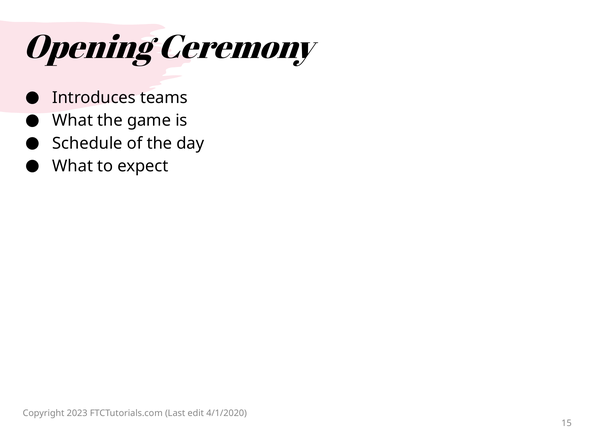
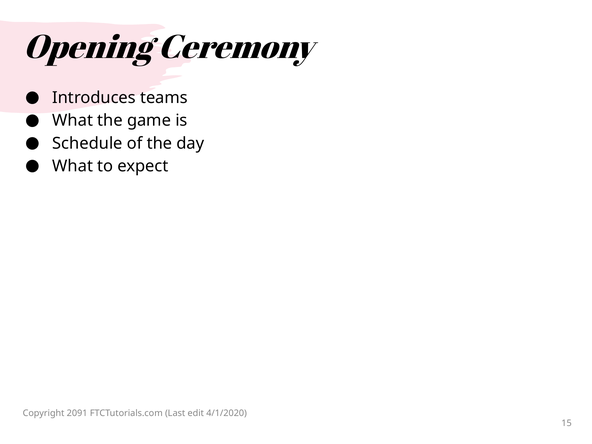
2023: 2023 -> 2091 (77, 413)
